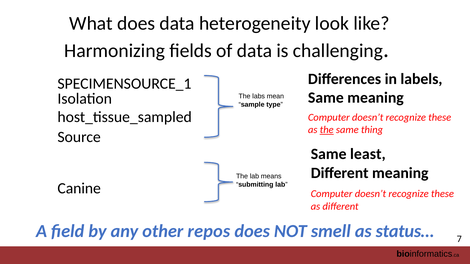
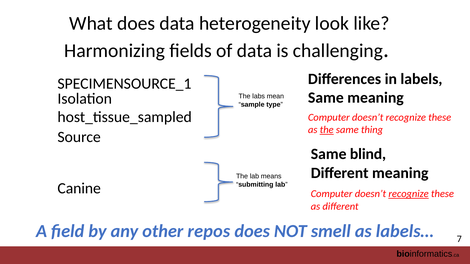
least: least -> blind (368, 154)
recognize underline: none -> present (409, 194)
status…: status… -> labels… (405, 231)
